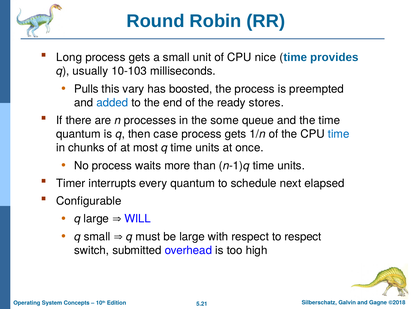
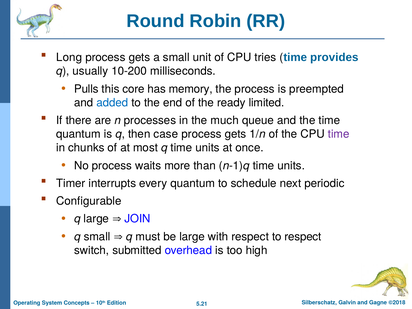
nice: nice -> tries (265, 57)
10-103: 10-103 -> 10-200 (129, 71)
vary: vary -> core (133, 89)
boosted: boosted -> memory (191, 89)
stores: stores -> limited (267, 103)
some: some -> much (225, 120)
time colour: blue -> purple (339, 134)
elapsed: elapsed -> periodic (324, 183)
WILL: WILL -> JOIN (138, 219)
